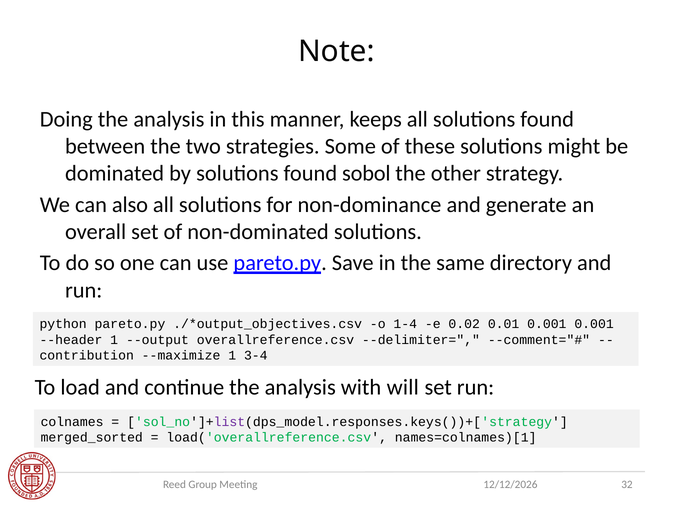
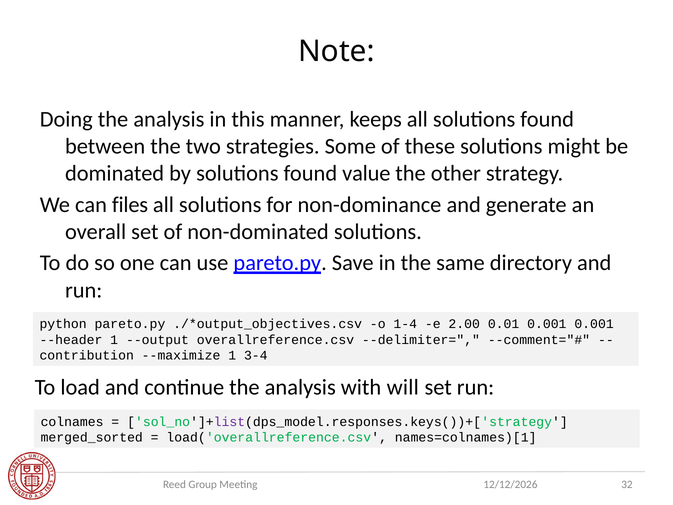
sobol: sobol -> value (366, 173)
also: also -> files (130, 205)
0.02: 0.02 -> 2.00 (464, 324)
